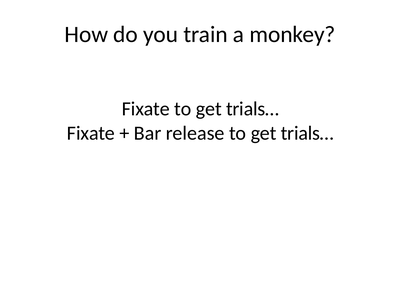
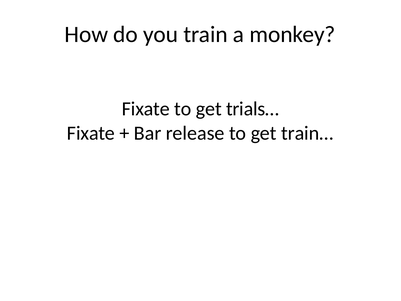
release to get trials…: trials… -> train… (307, 133)
